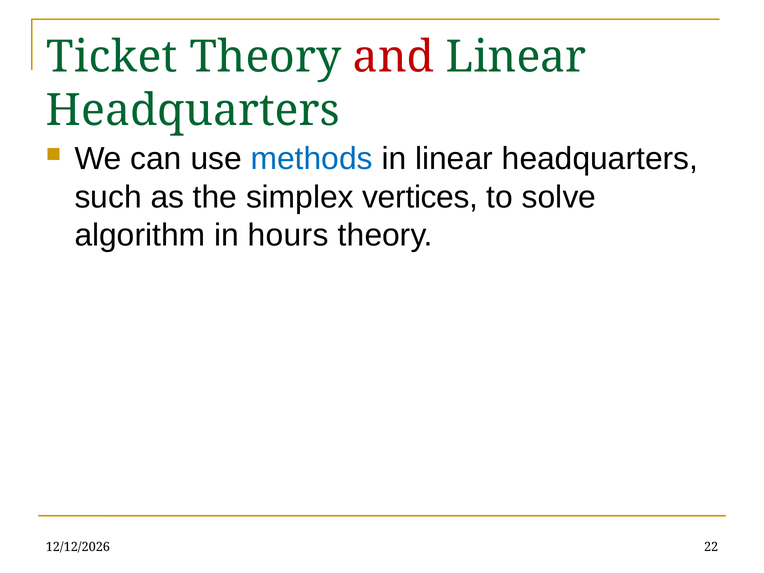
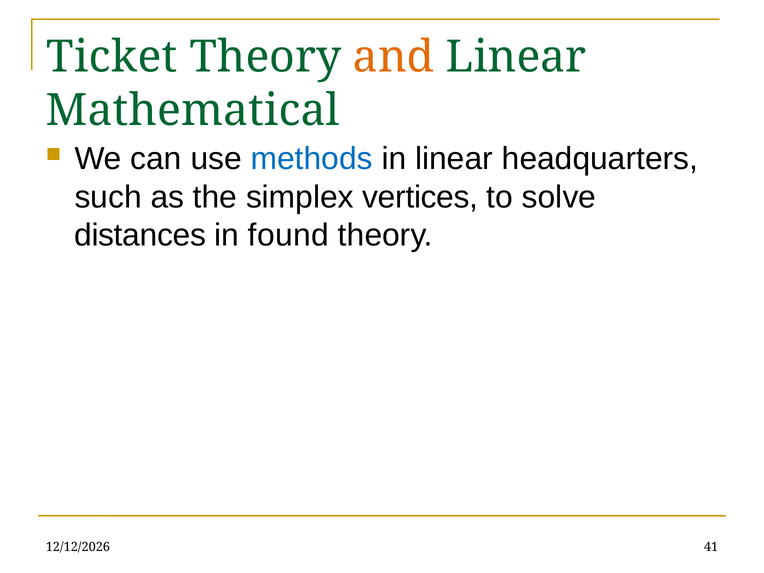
and colour: red -> orange (394, 57)
Headquarters: Headquarters -> Mathematical (193, 110)
algorithm: algorithm -> distances (140, 235)
hours: hours -> found (288, 235)
22: 22 -> 41 (711, 547)
